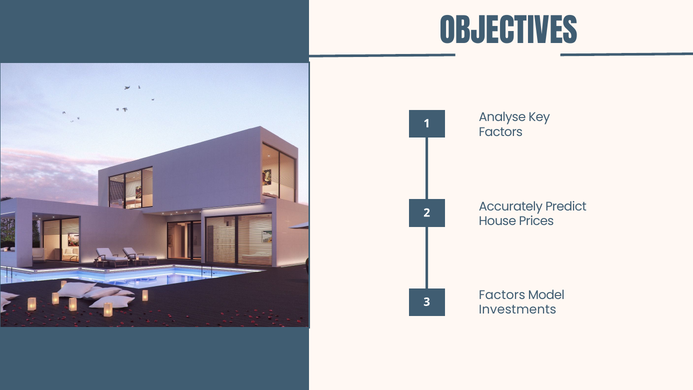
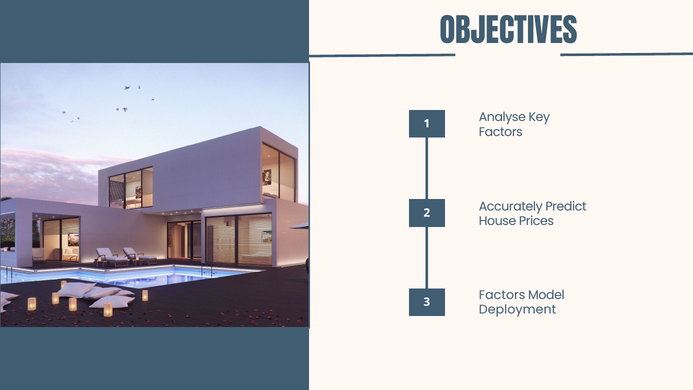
Investments: Investments -> Deployment (518, 309)
